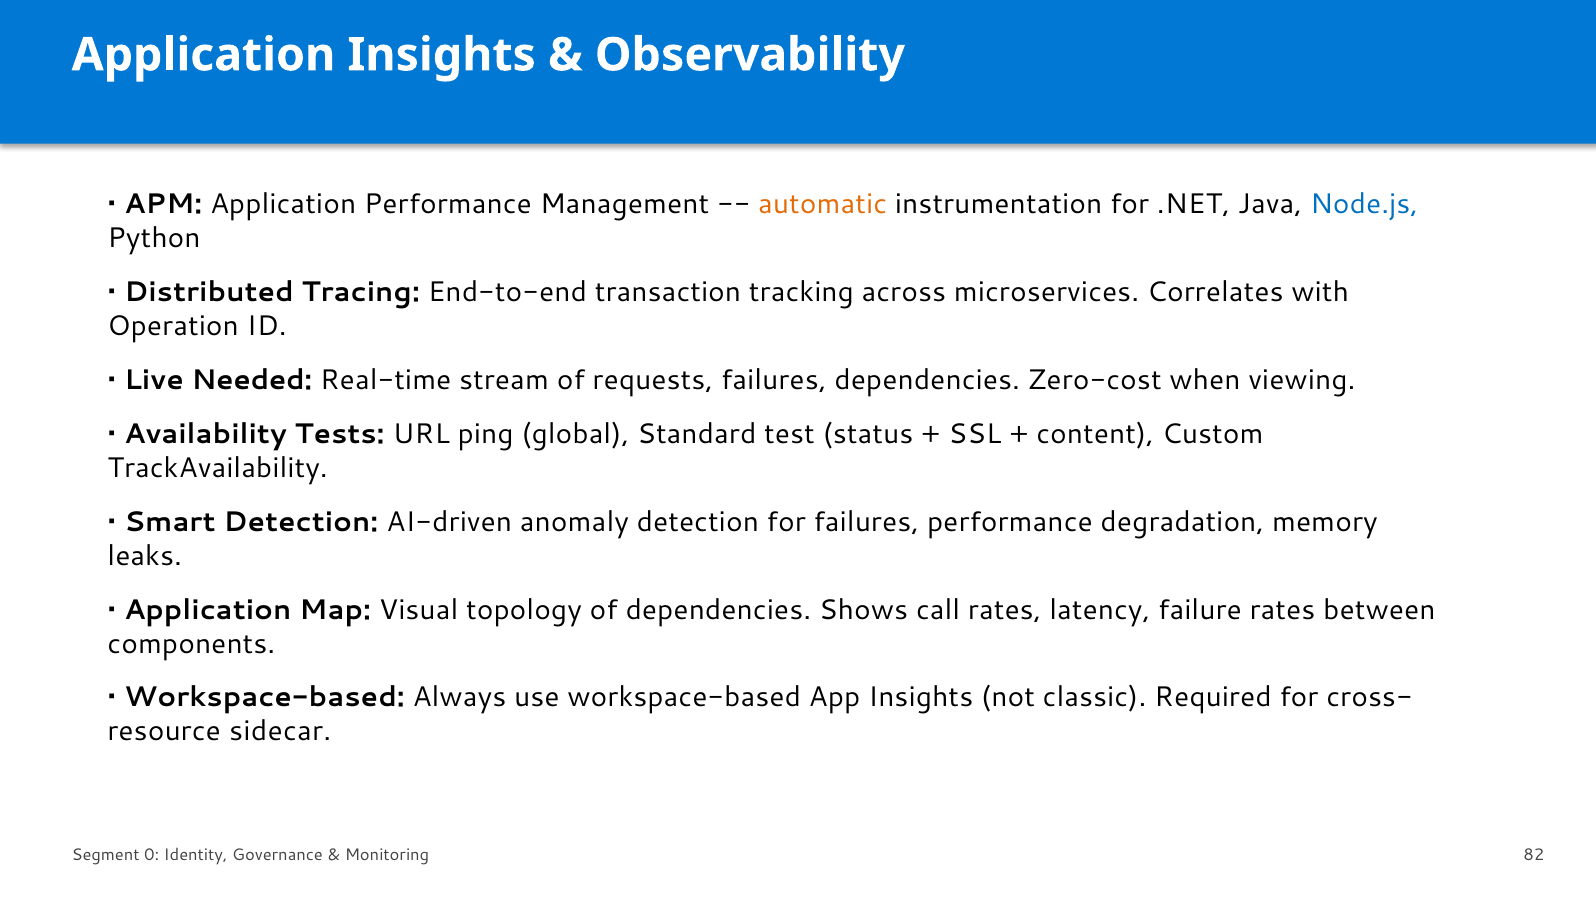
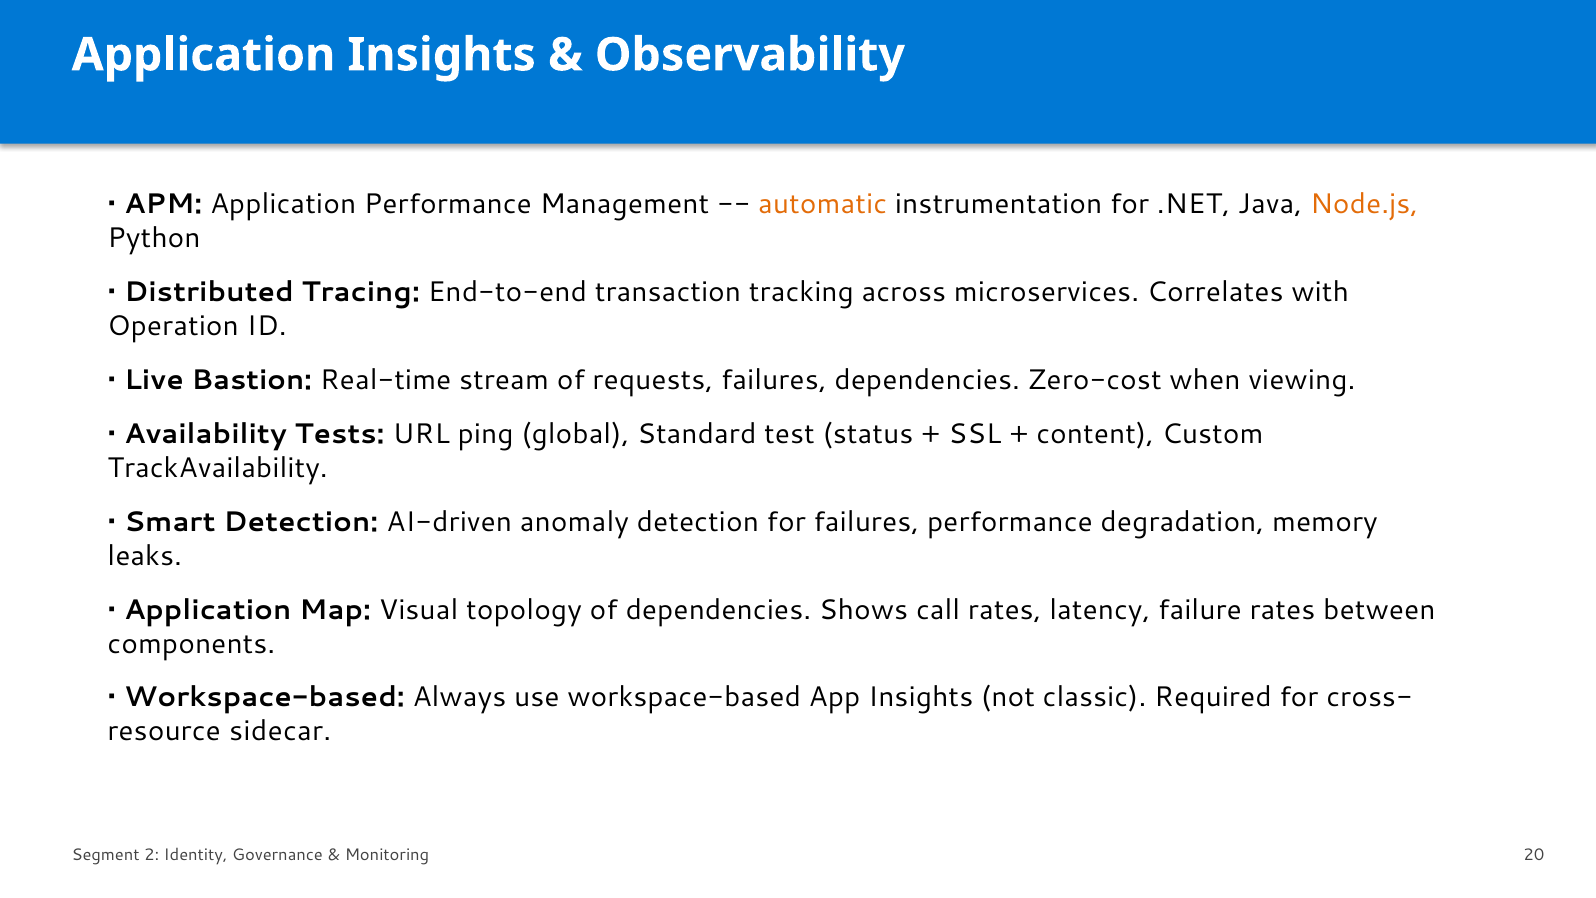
Node.js colour: blue -> orange (1364, 204)
Needed: Needed -> Bastion (252, 380)
0: 0 -> 2 (152, 855)
82: 82 -> 20 (1534, 855)
